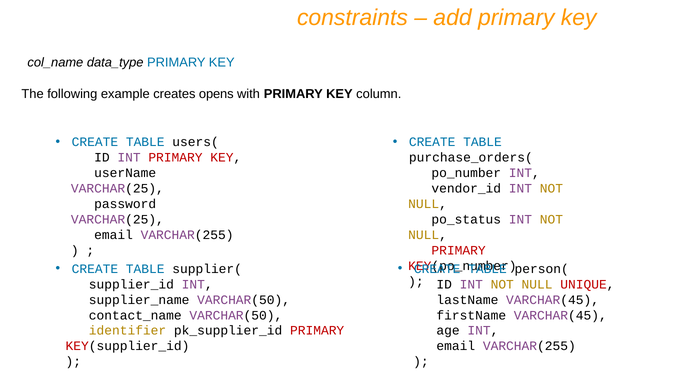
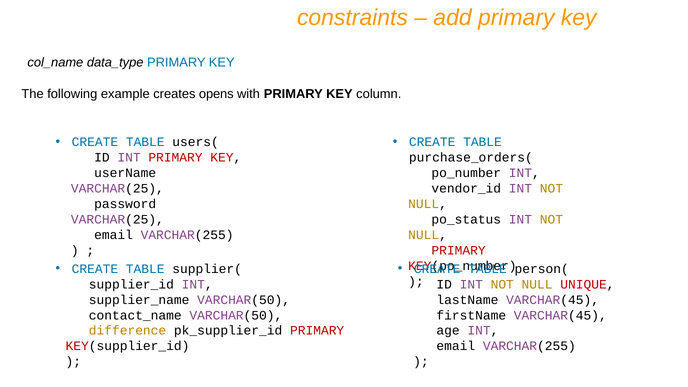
identifier: identifier -> difference (128, 331)
